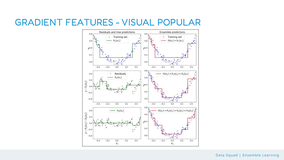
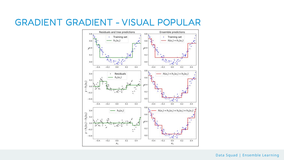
GRADIENT FEATURES: FEATURES -> GRADIENT (89, 22)
